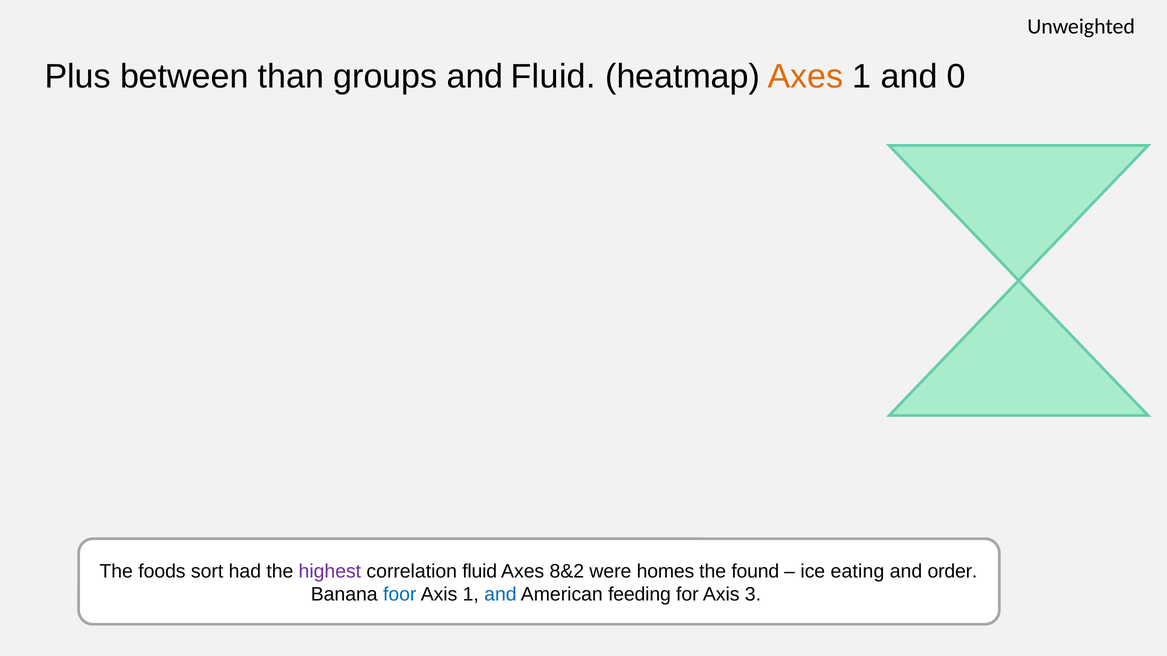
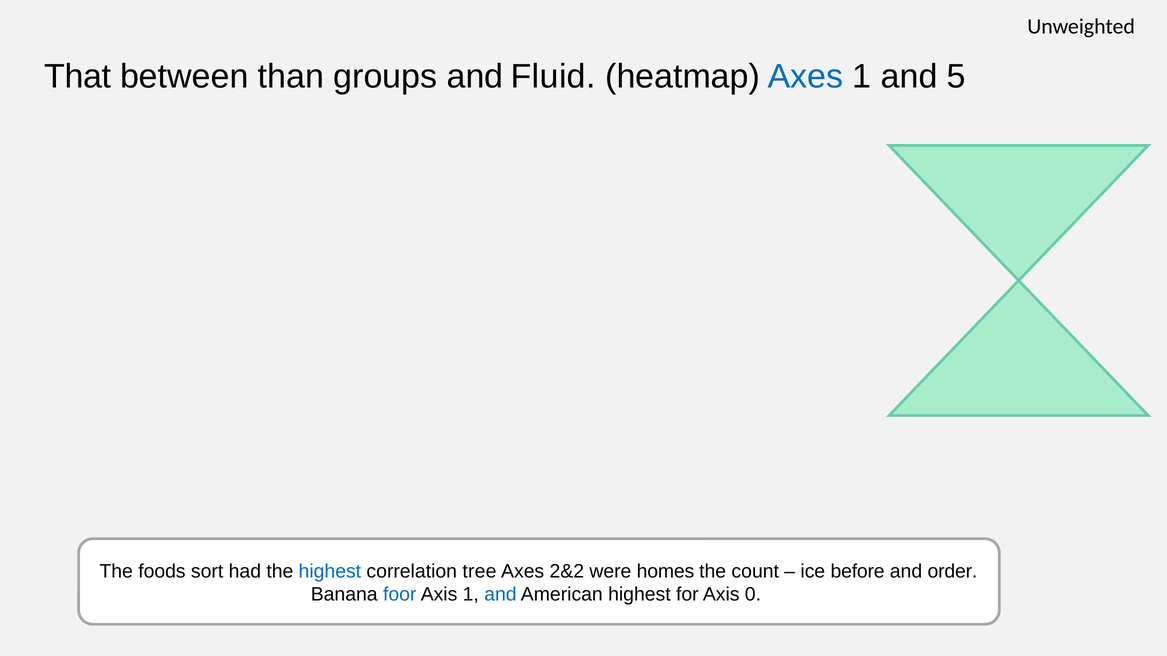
Plus: Plus -> That (78, 76)
Axes colour: orange -> blue (805, 76)
0: 0 -> 5 (956, 76)
highest colour: purple -> blue (330, 572)
correlation fluid: fluid -> tree (480, 572)
8&2: 8&2 -> 2&2 (567, 572)
found: found -> count (755, 572)
eating: eating -> before (858, 572)
American feeding: feeding -> highest (639, 595)
3: 3 -> 0 (753, 595)
